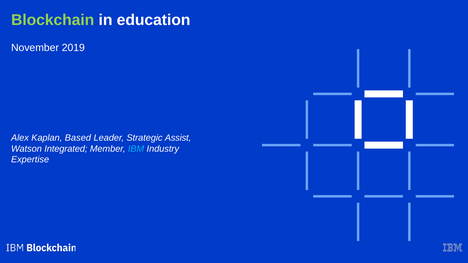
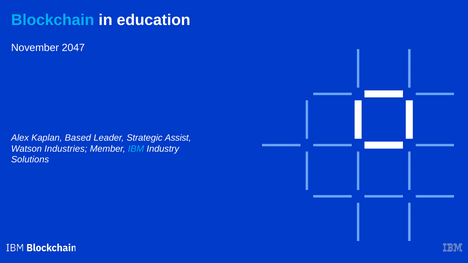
Blockchain colour: light green -> light blue (53, 20)
2019: 2019 -> 2047 (73, 48)
Integrated: Integrated -> Industries (66, 149)
Expertise: Expertise -> Solutions (30, 160)
